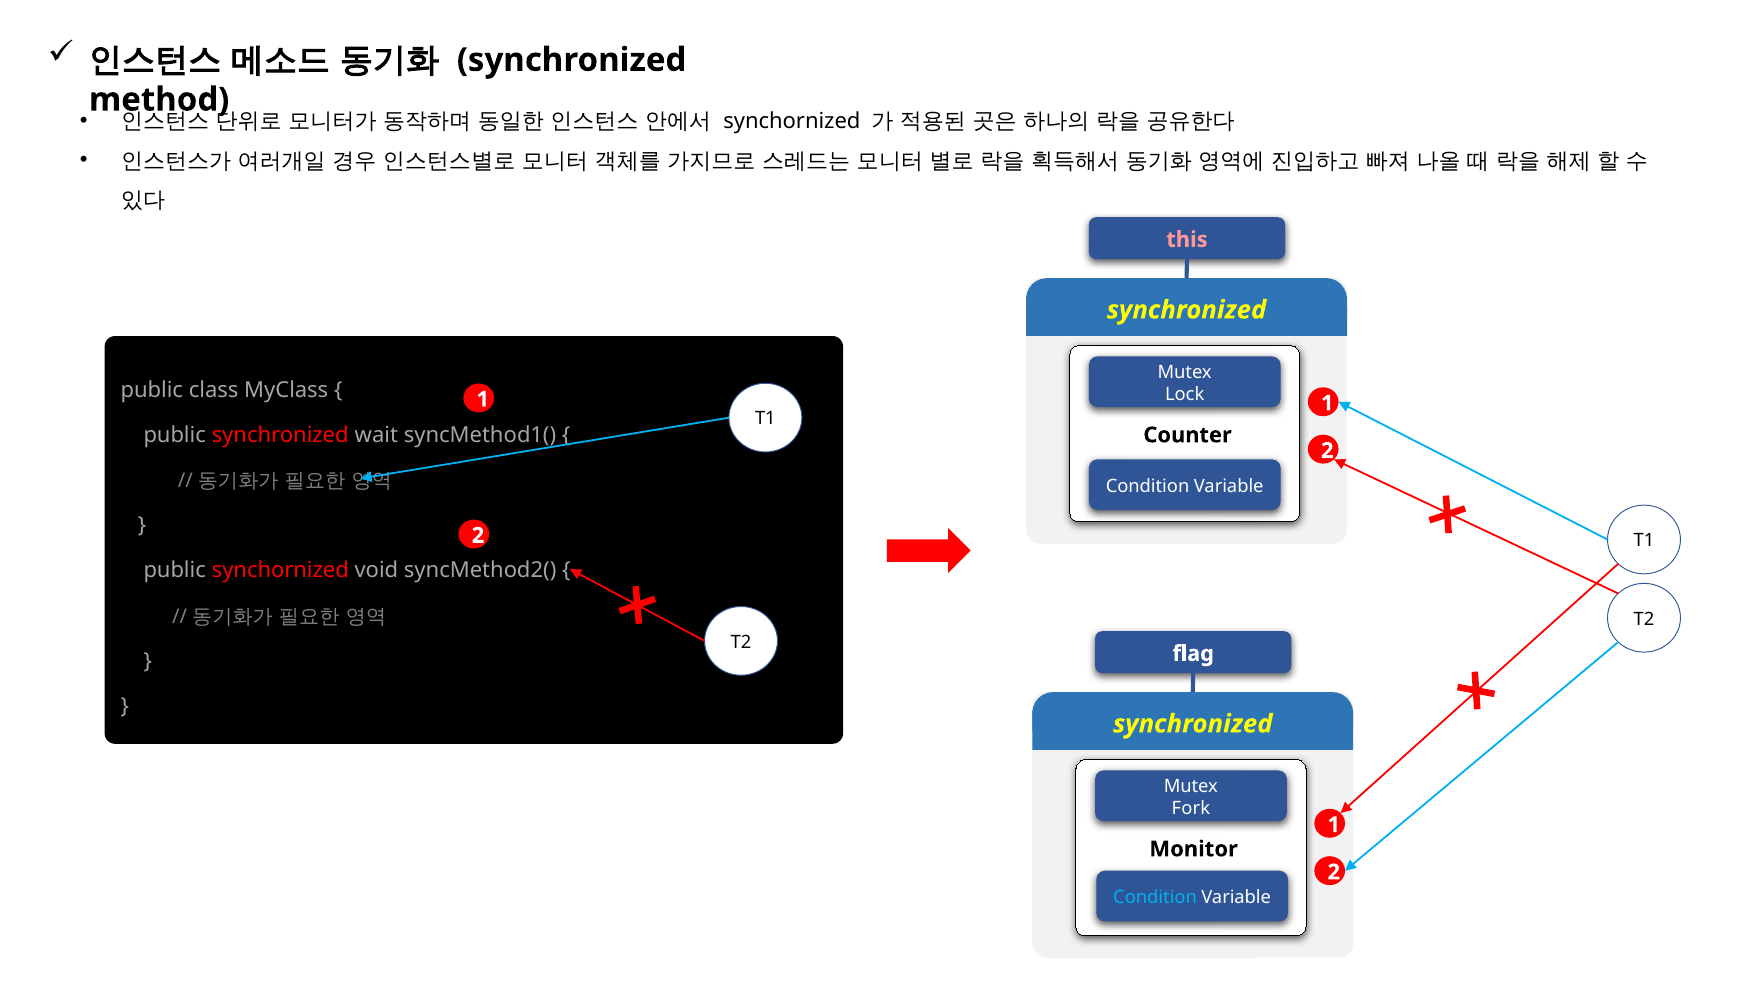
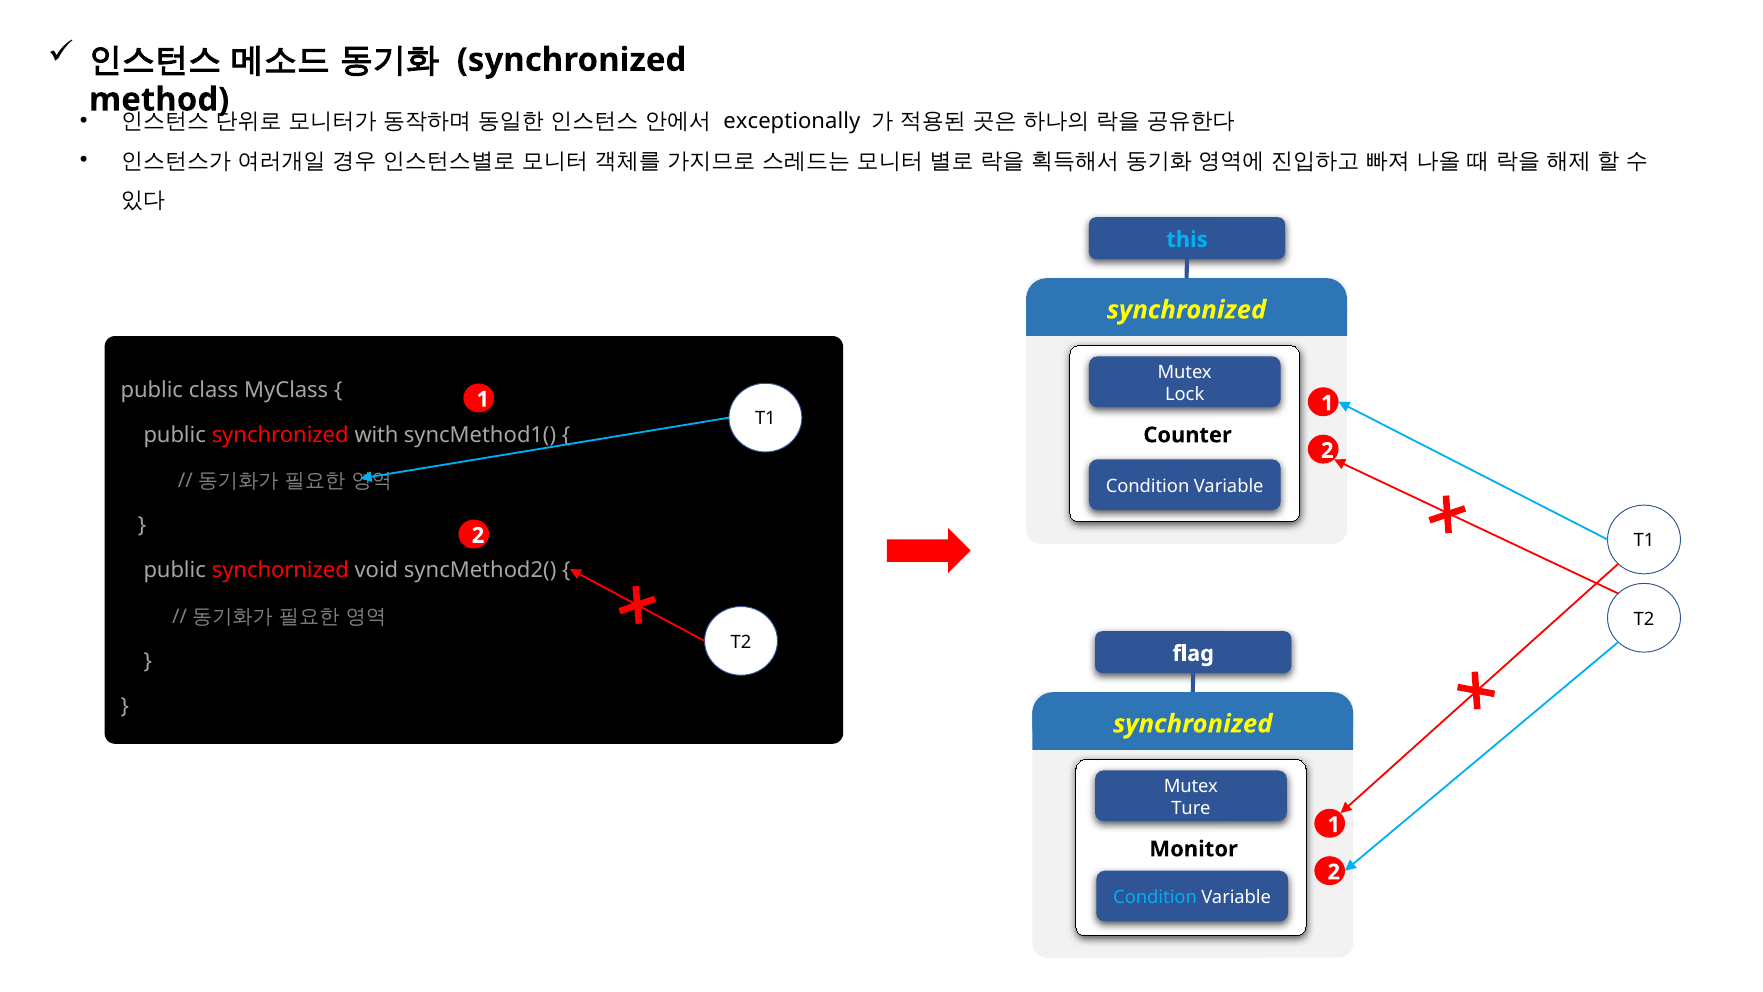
synchornized: synchornized -> exceptionally (792, 121)
this colour: pink -> light blue (1187, 240)
wait: wait -> with (377, 435)
Fork: Fork -> Ture (1191, 808)
